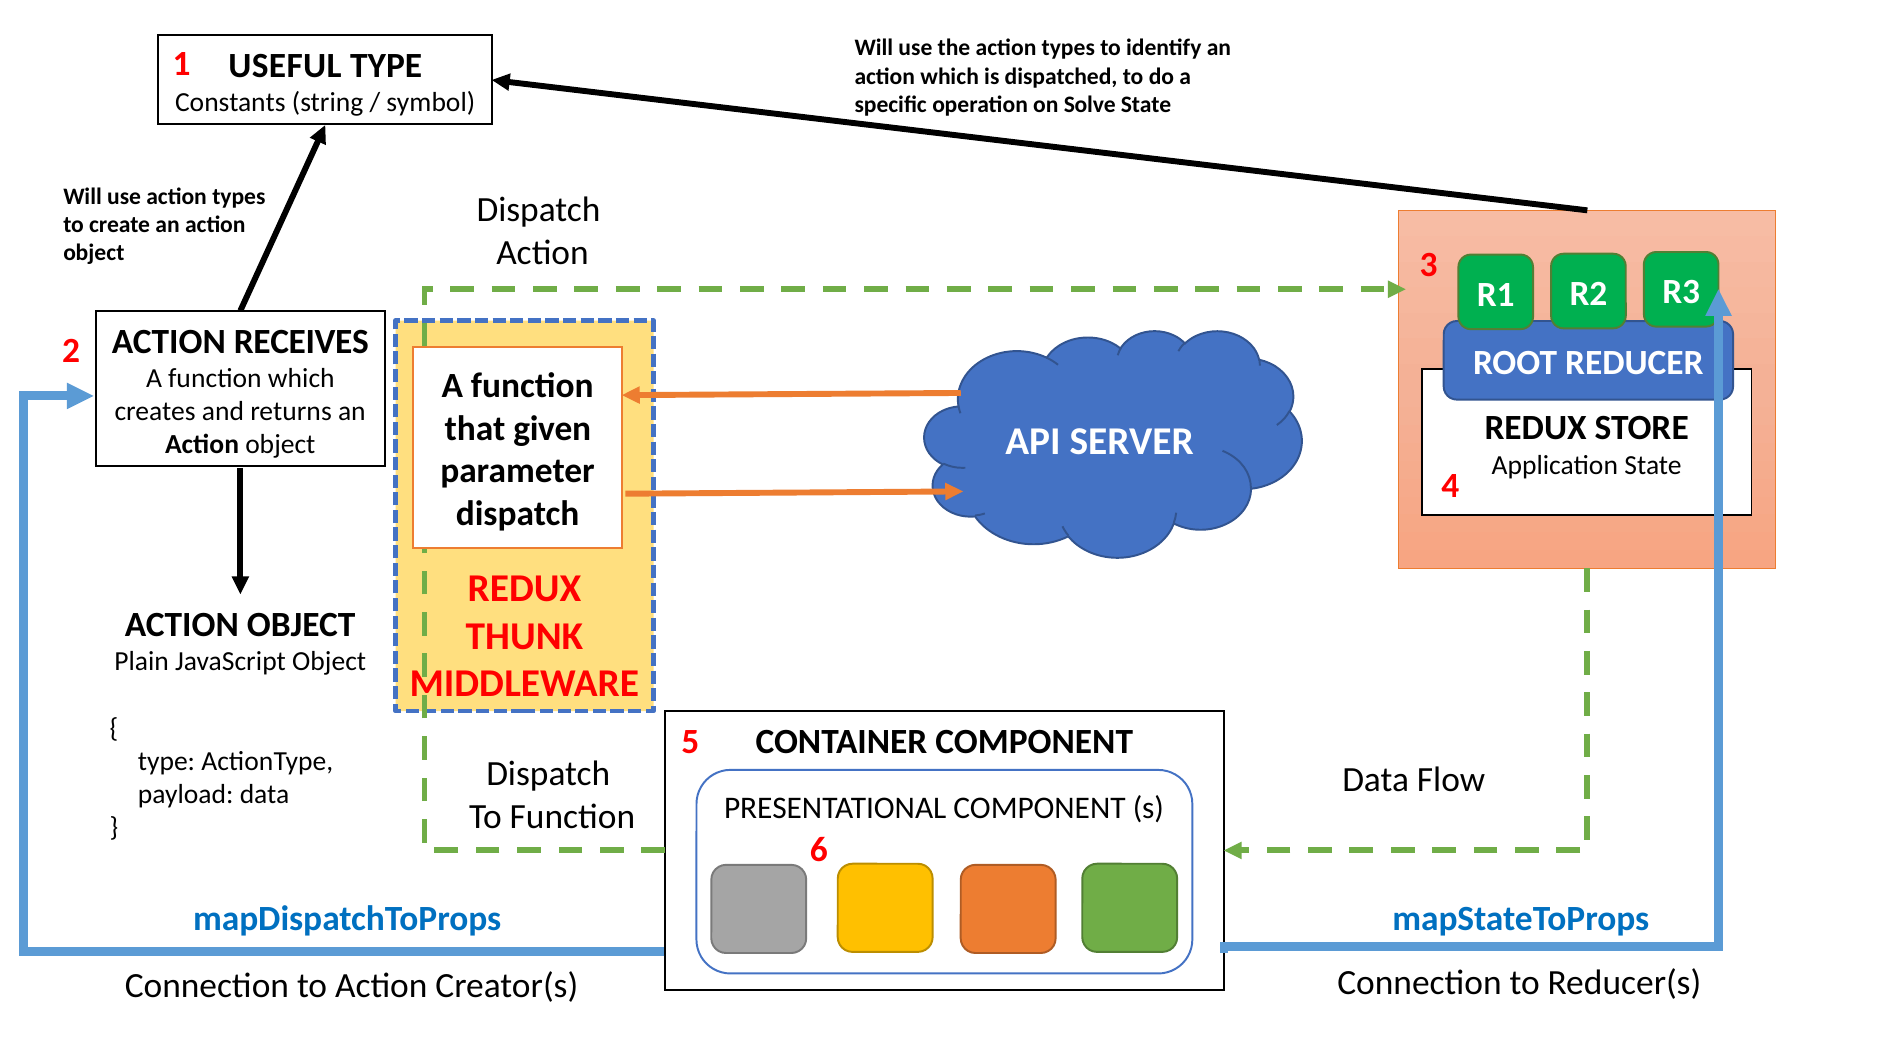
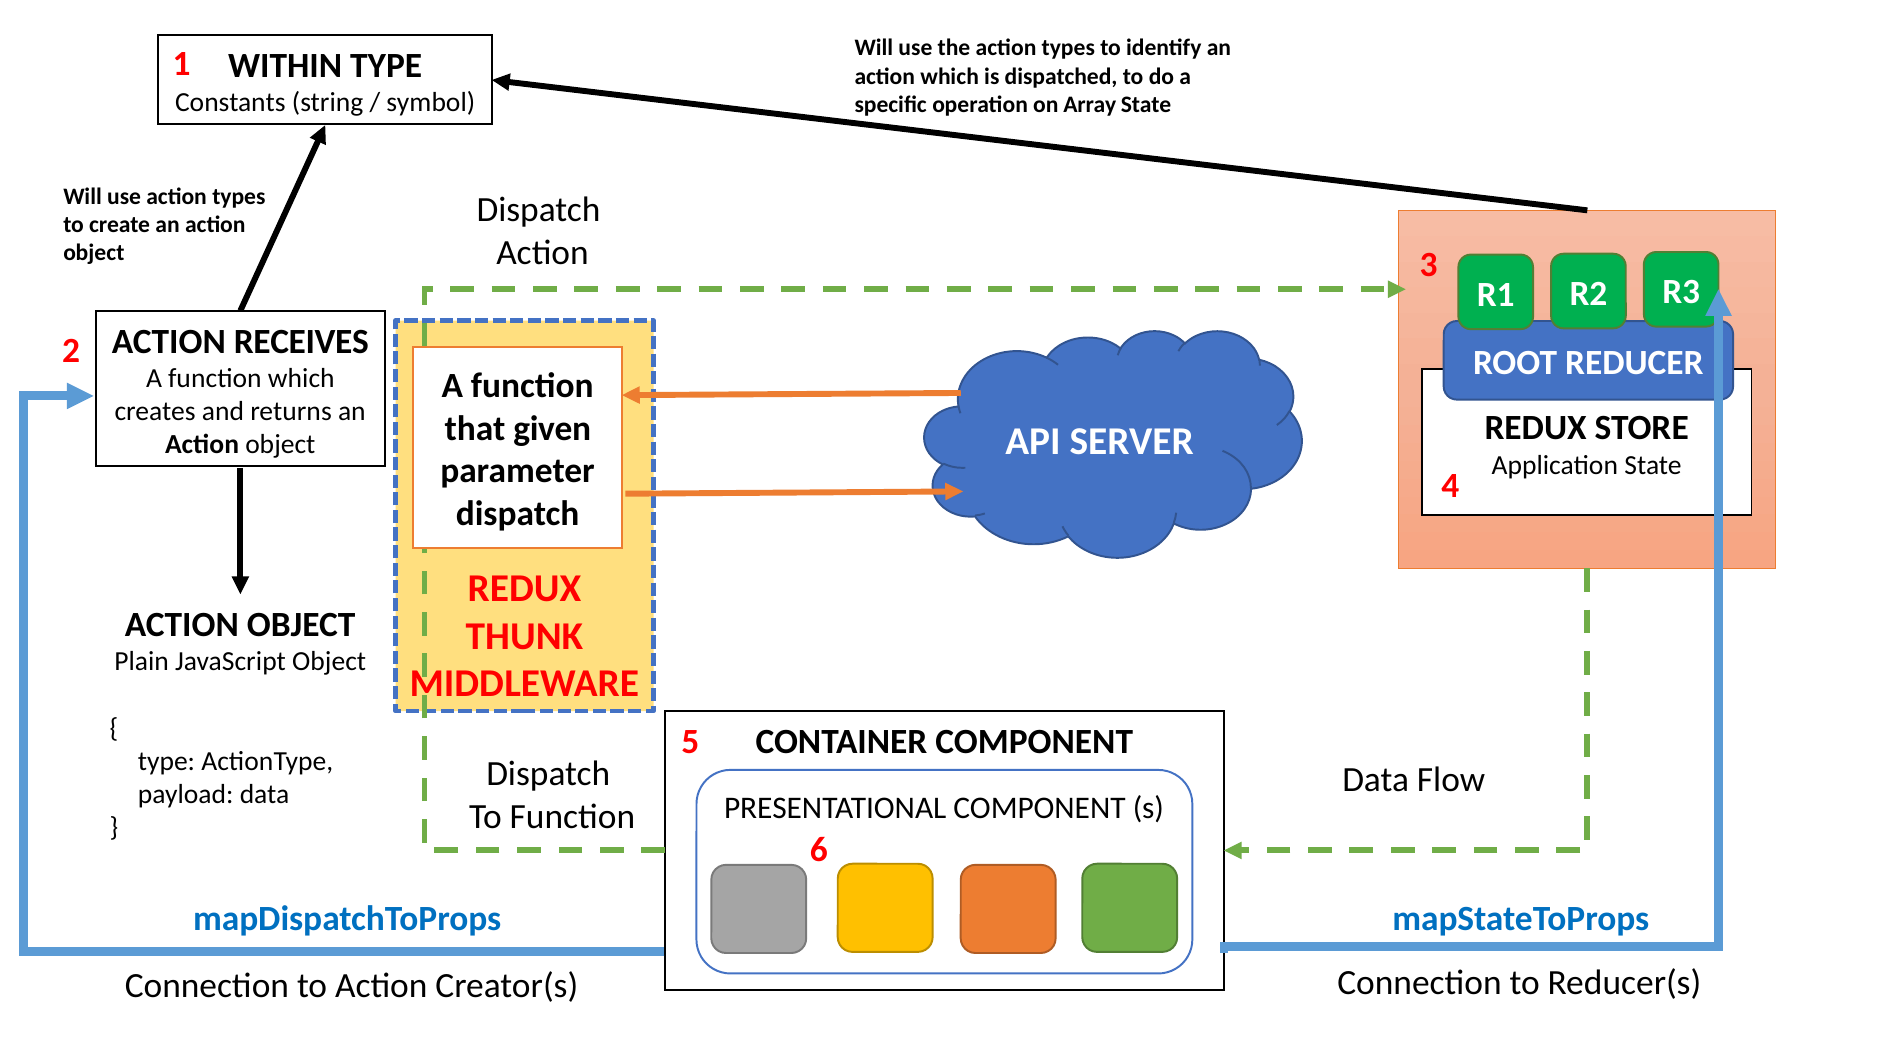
USEFUL: USEFUL -> WITHIN (285, 65)
Solve: Solve -> Array (1090, 105)
